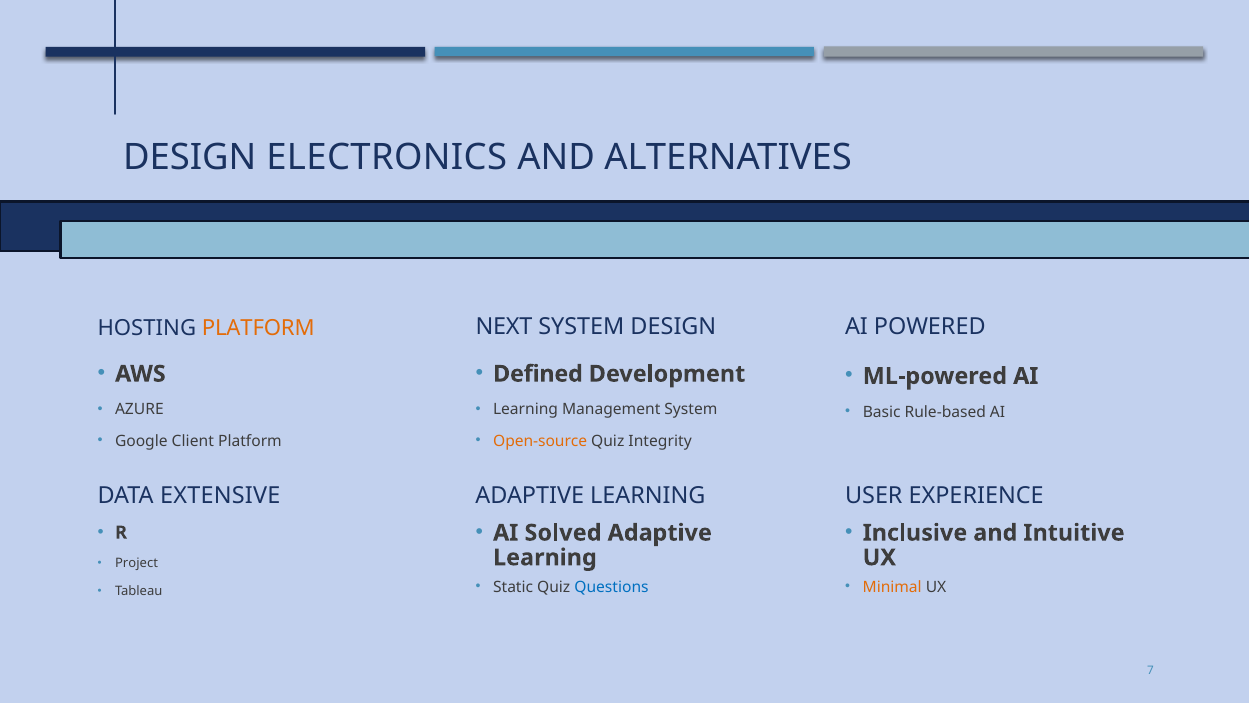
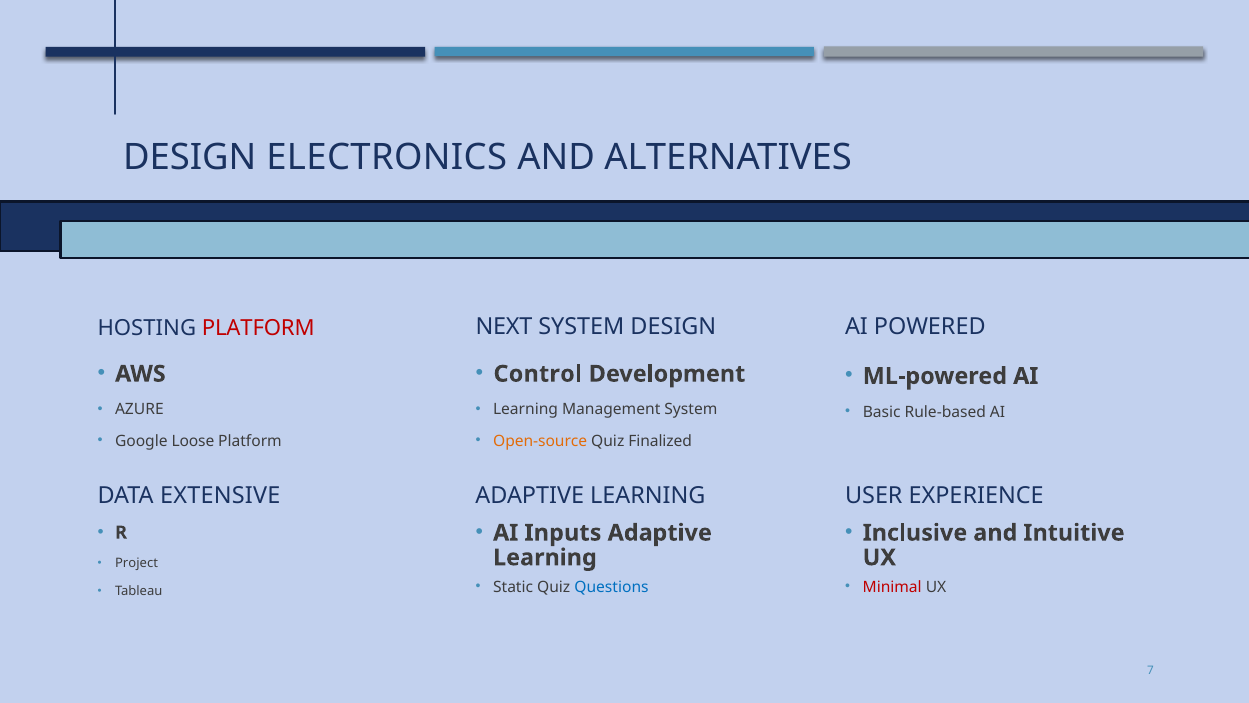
PLATFORM colour: orange -> red (258, 328)
Defined: Defined -> Control (538, 374)
Client: Client -> Loose (193, 441)
Integrity: Integrity -> Finalized (660, 441)
Solved: Solved -> Inputs (563, 533)
Minimal colour: orange -> red (892, 587)
